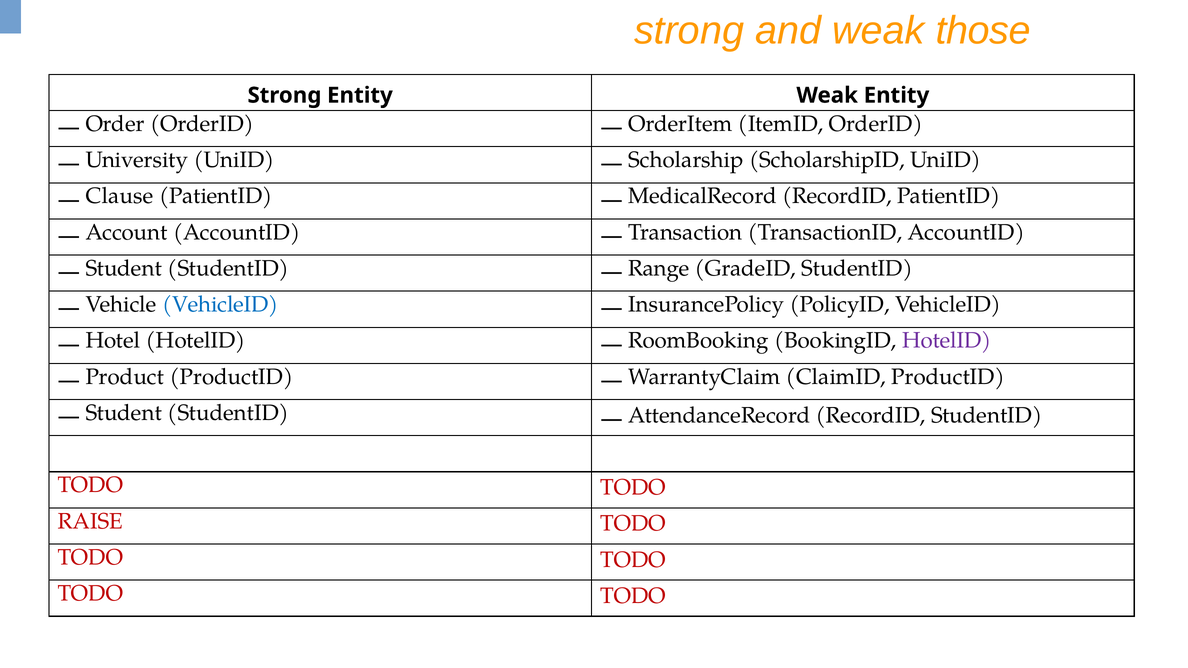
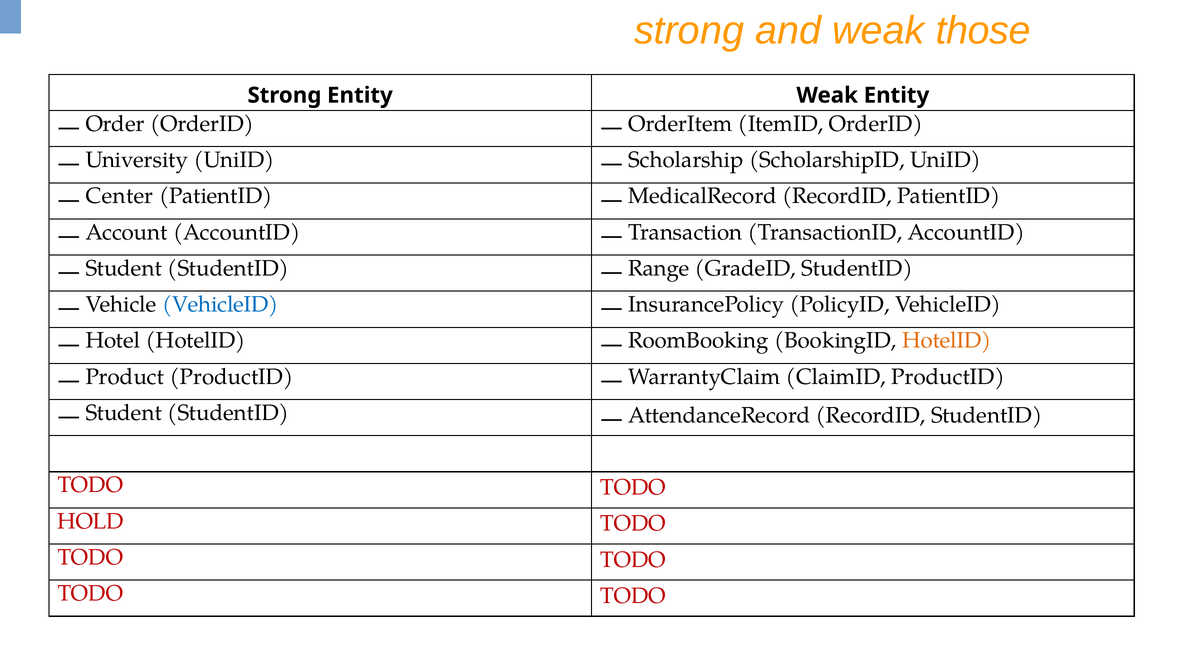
Clause: Clause -> Center (120, 196)
HotelID colour: purple -> orange (947, 341)
RAISE: RAISE -> HOLD (91, 521)
